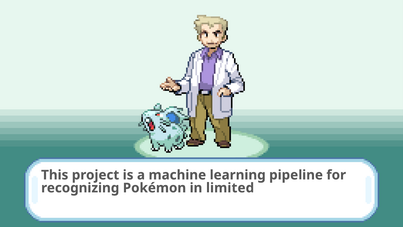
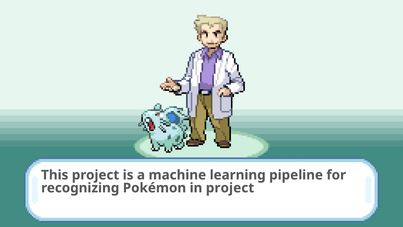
in limited: limited -> project (230, 188)
